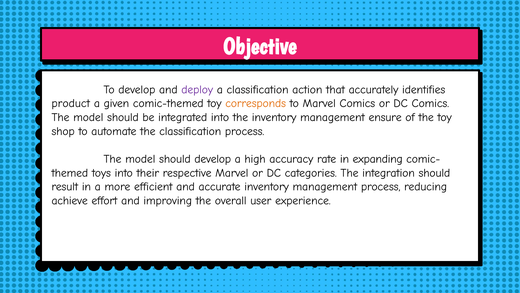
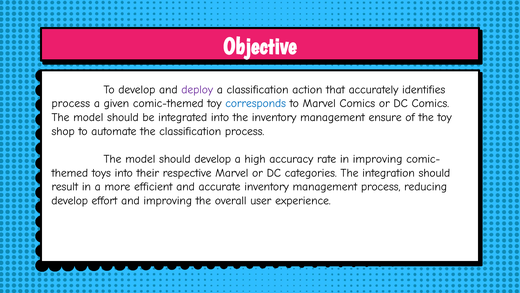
product: product -> process (71, 103)
corresponds colour: orange -> blue (256, 103)
in expanding: expanding -> improving (378, 159)
achieve: achieve -> develop (70, 200)
